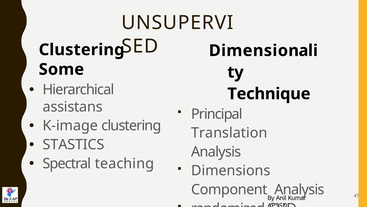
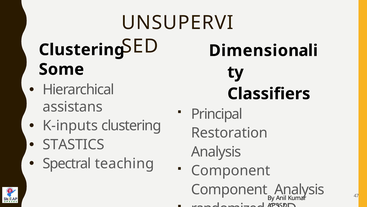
Technique: Technique -> Classifiers (269, 94)
K-image: K-image -> K-inputs (70, 125)
Translation: Translation -> Restoration (229, 133)
Dimensions: Dimensions -> Component (231, 170)
